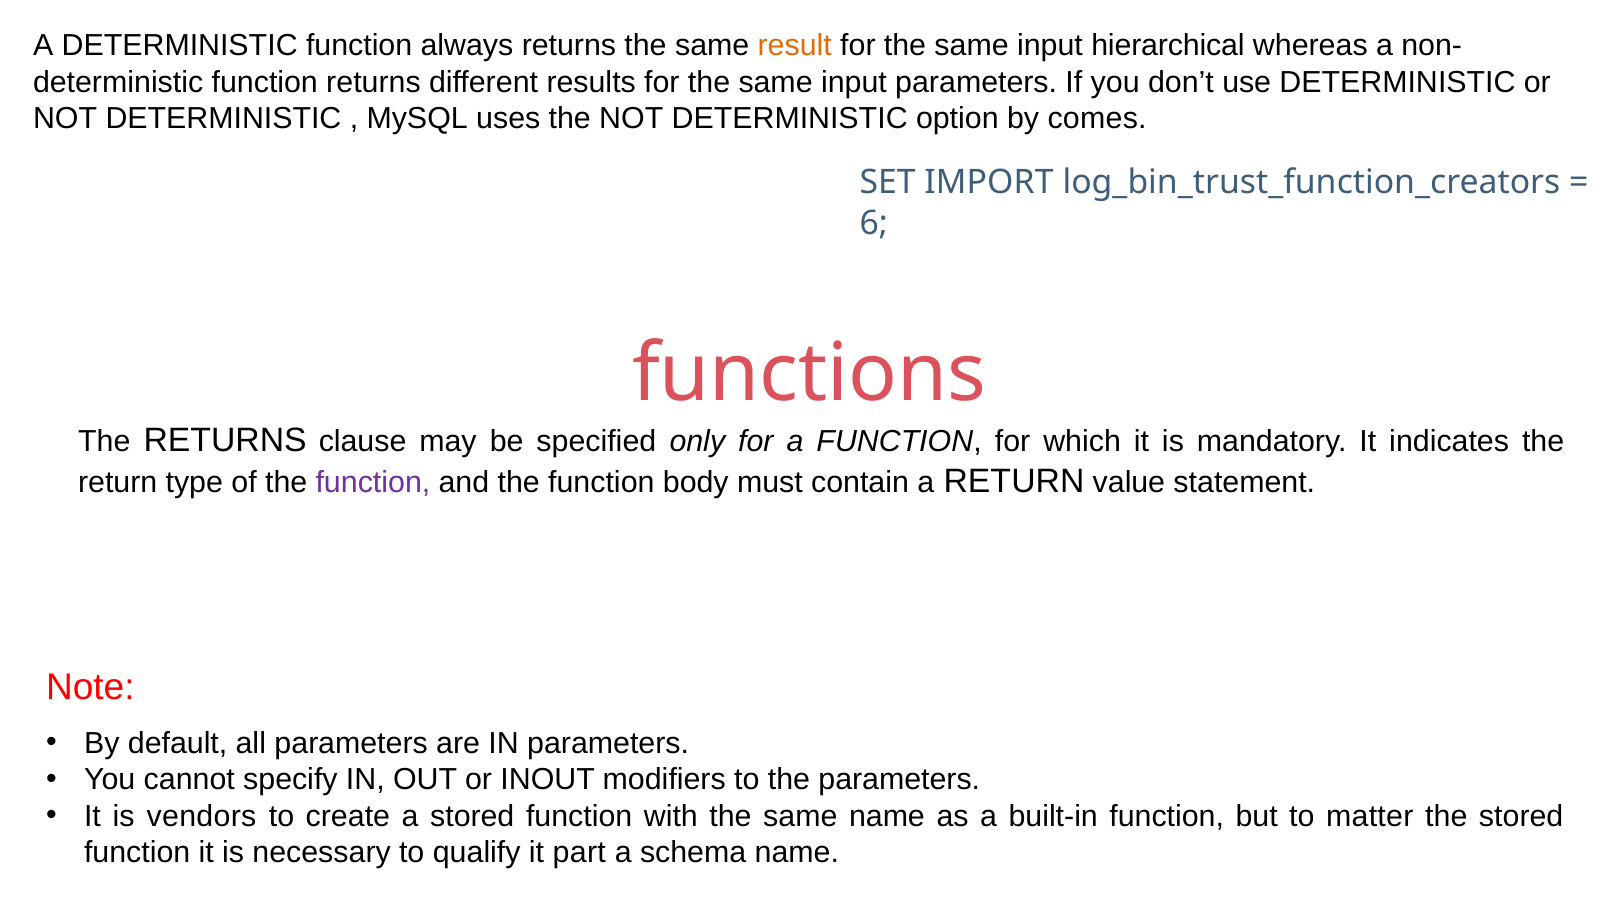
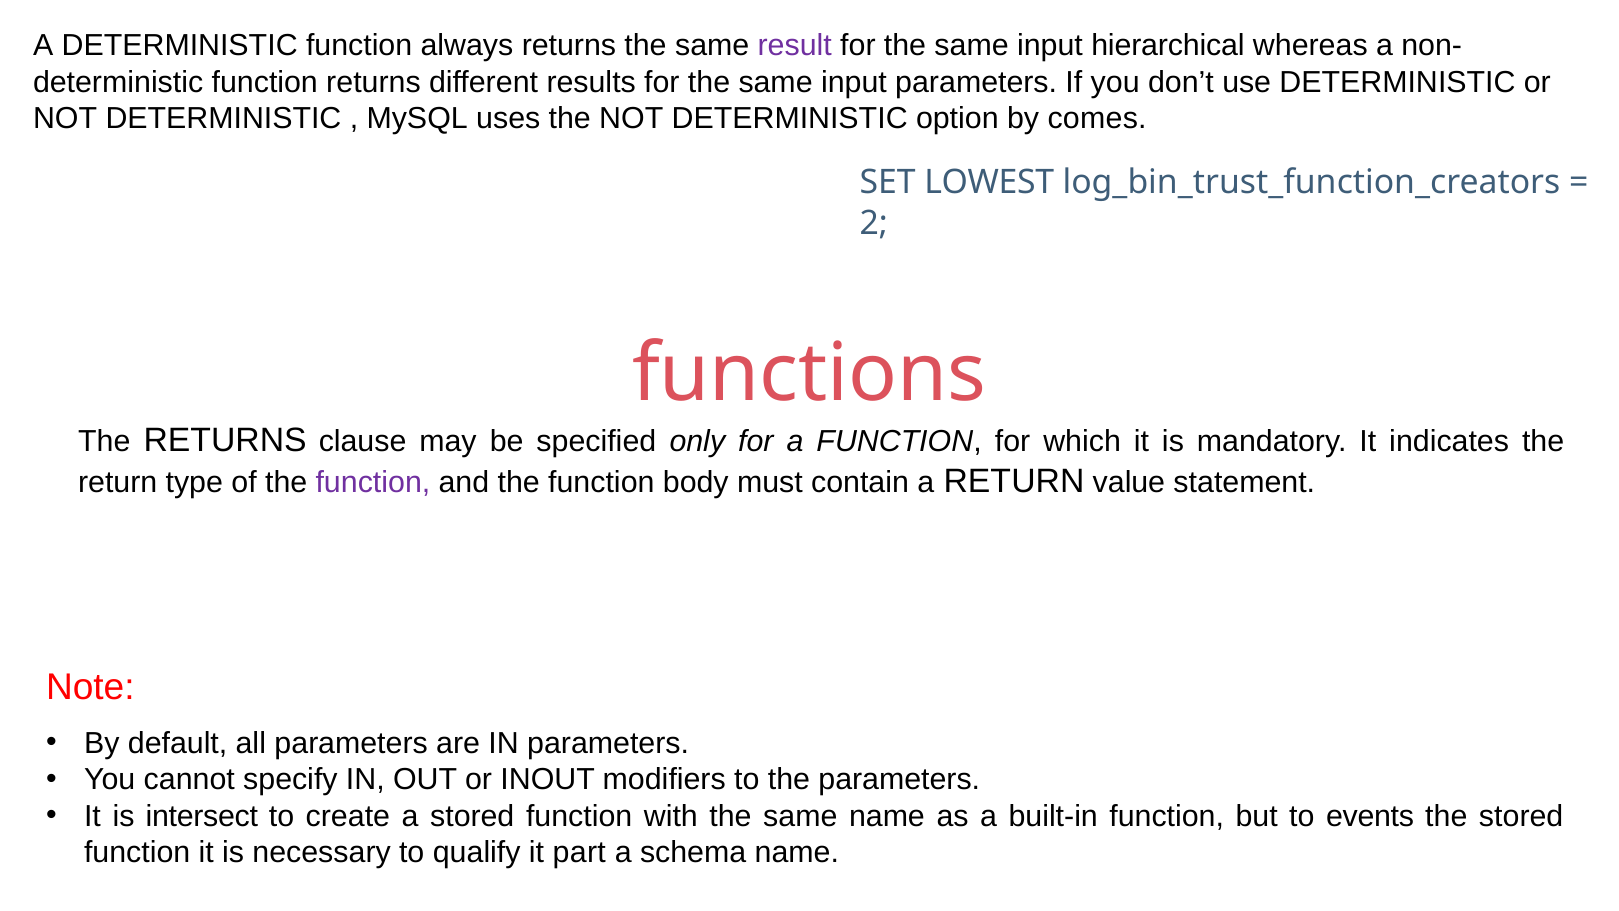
result colour: orange -> purple (795, 46)
IMPORT: IMPORT -> LOWEST (989, 182)
6: 6 -> 2 (874, 223)
vendors: vendors -> intersect (202, 816)
matter: matter -> events (1370, 816)
